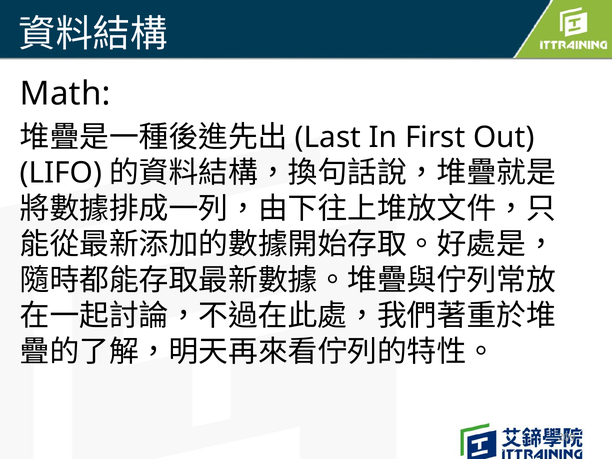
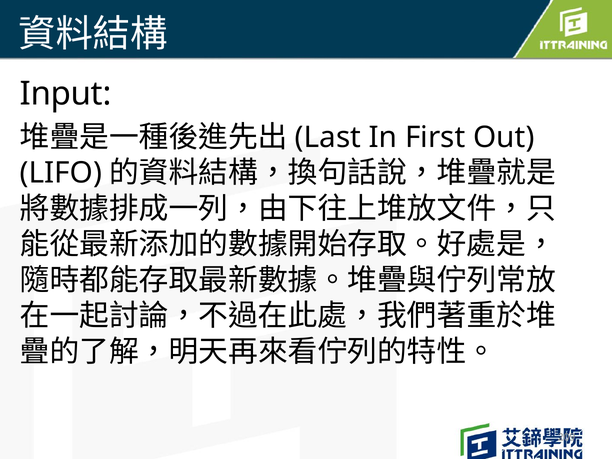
Math: Math -> Input (66, 94)
